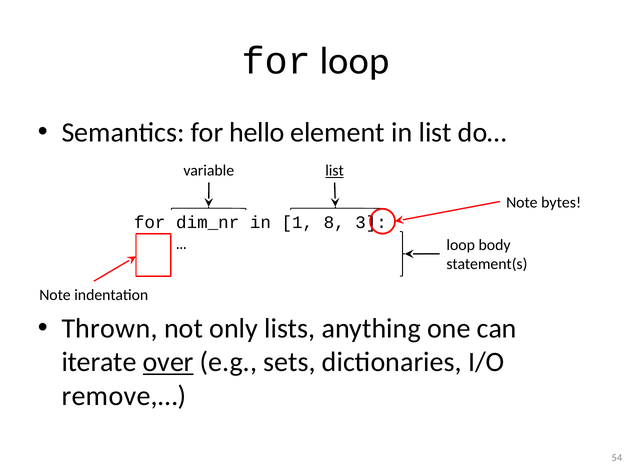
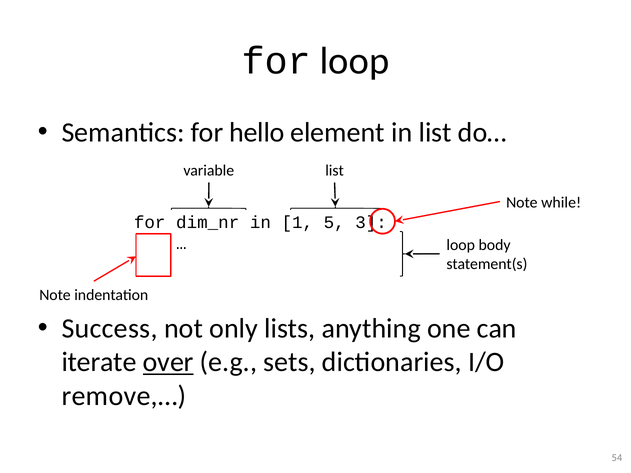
list underline: present -> none (335, 171)
bytes: bytes -> while (561, 203)
8: 8 -> 5 (334, 222)
Thrown: Thrown -> Success (110, 329)
